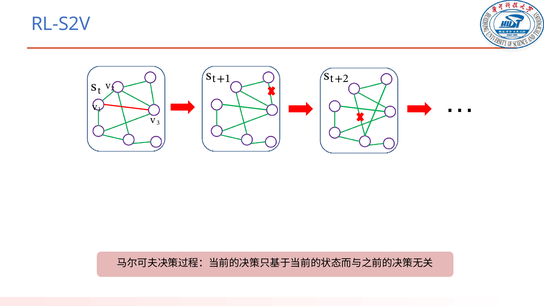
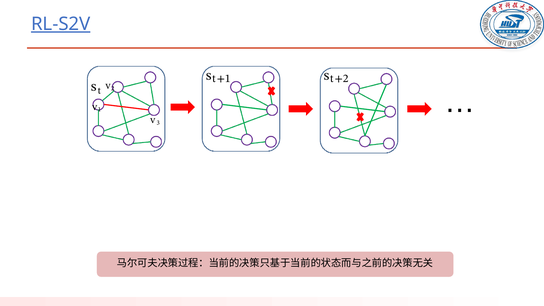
RL-S2V underline: none -> present (61, 24)
